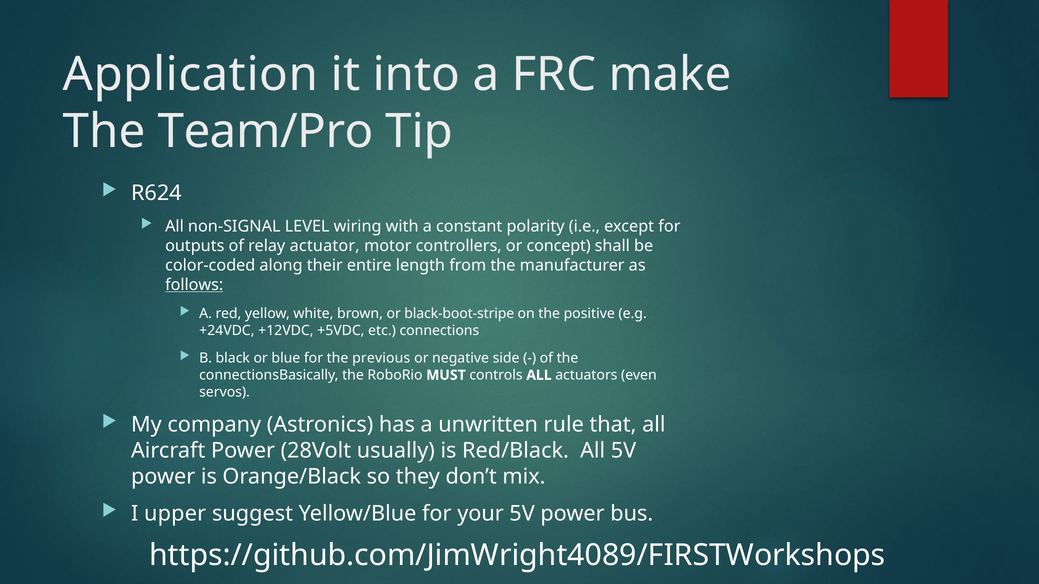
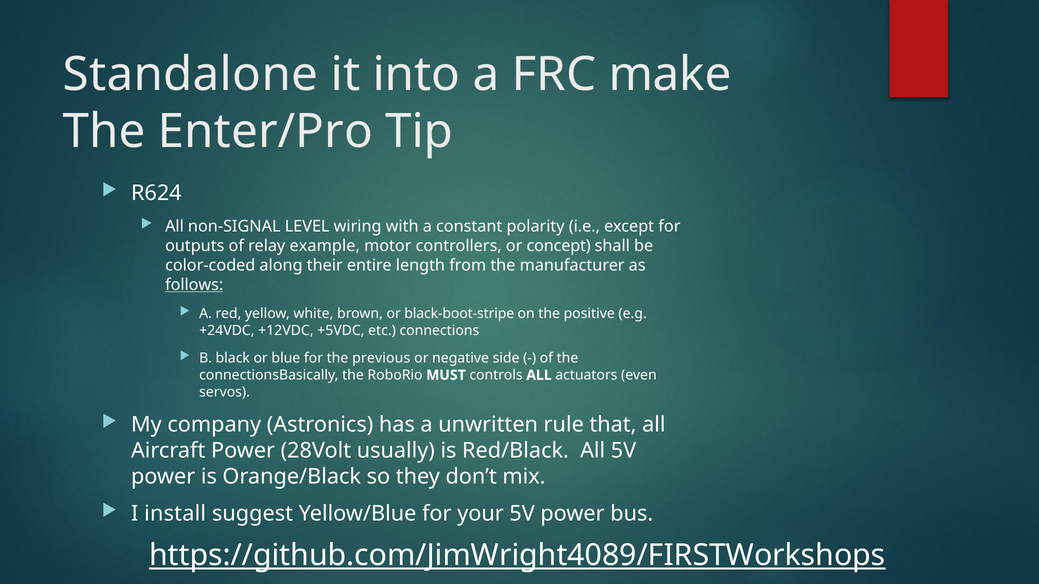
Application: Application -> Standalone (190, 74)
Team/Pro: Team/Pro -> Enter/Pro (265, 132)
actuator: actuator -> example (325, 246)
upper: upper -> install (175, 514)
https://github.com/JimWright4089/FIRSTWorkshops underline: none -> present (517, 556)
